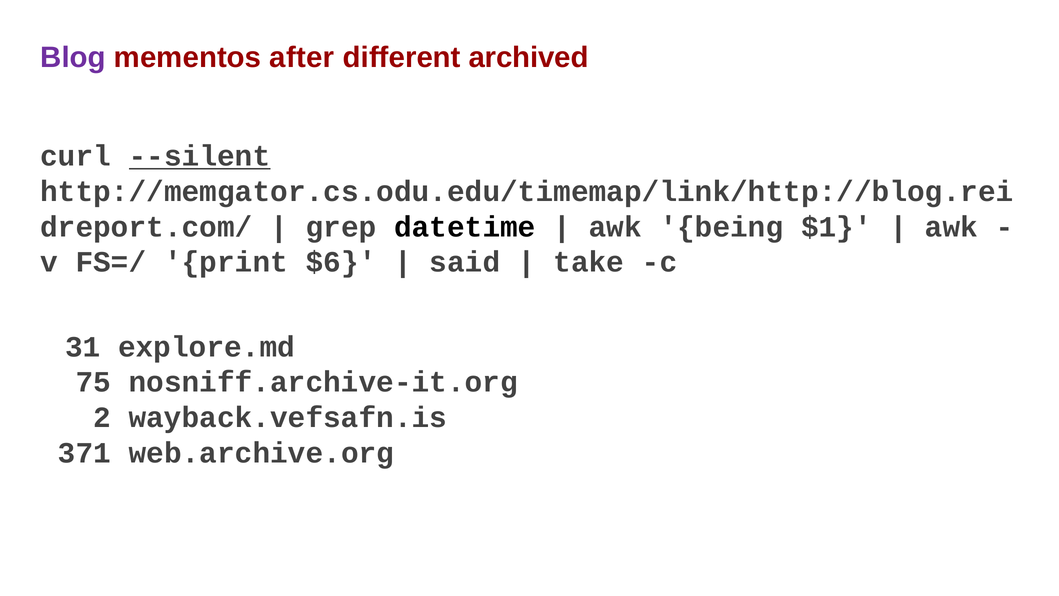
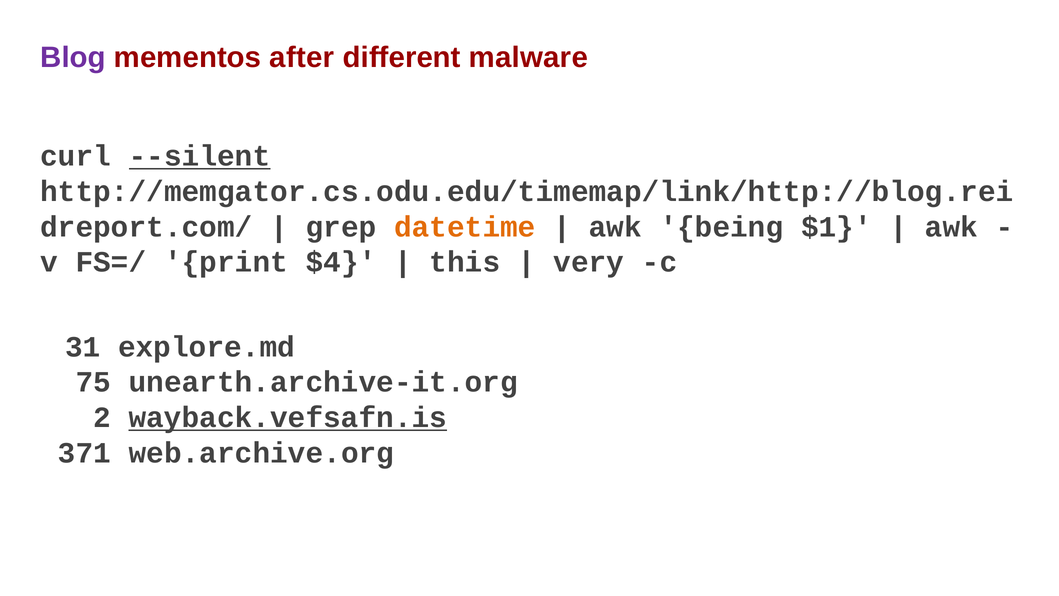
archived: archived -> malware (528, 57)
datetime colour: black -> orange (465, 227)
$6: $6 -> $4 (341, 262)
said: said -> this (465, 262)
take: take -> very (589, 262)
nosniff.archive-it.org: nosniff.archive-it.org -> unearth.archive-it.org (323, 382)
wayback.vefsafn.is underline: none -> present (288, 417)
